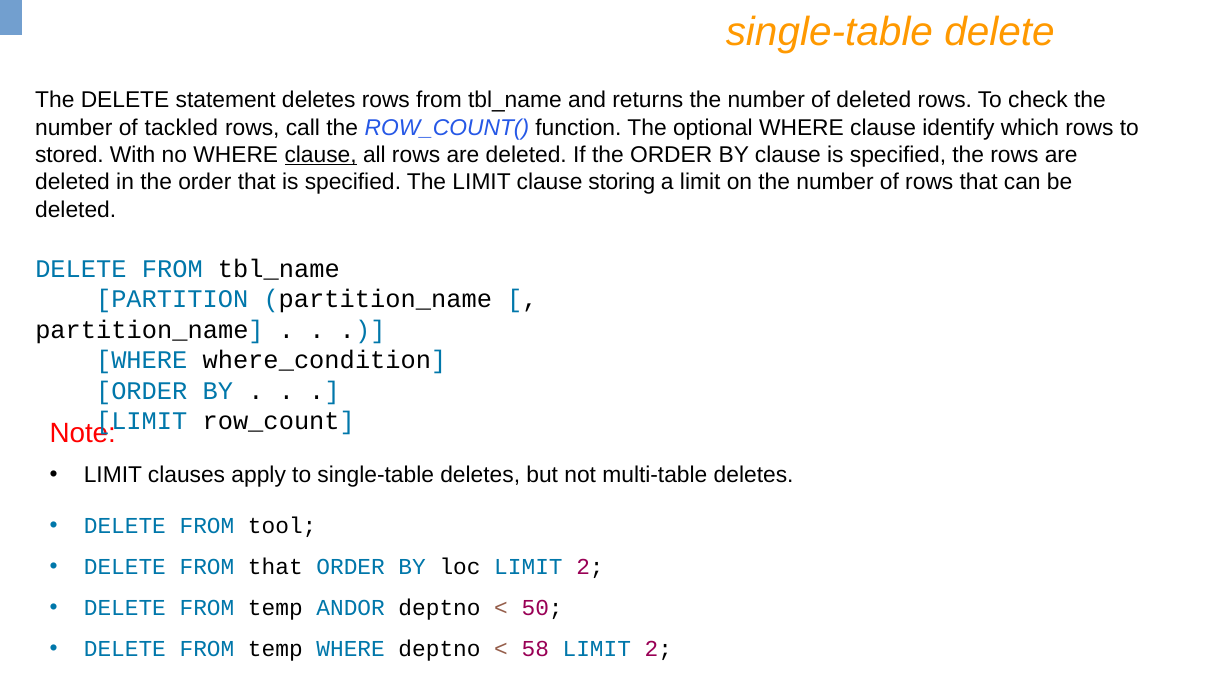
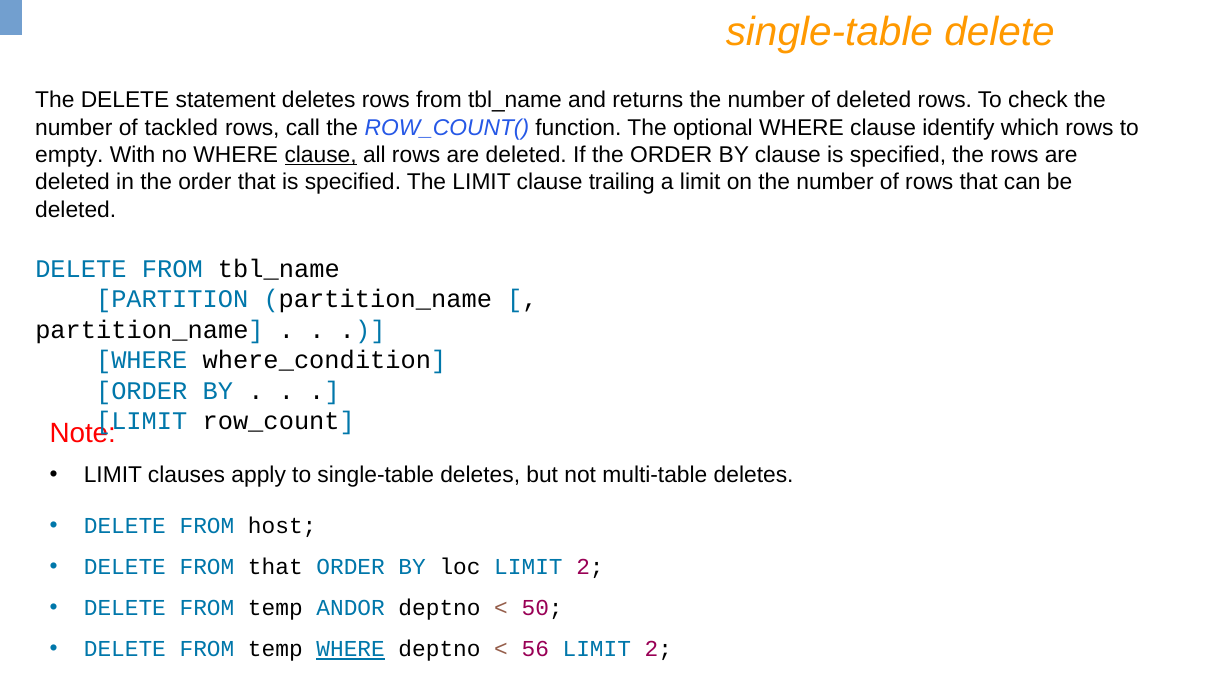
stored: stored -> empty (69, 155)
storing: storing -> trailing (622, 182)
tool: tool -> host (282, 526)
WHERE underline: none -> present (351, 649)
58: 58 -> 56 (535, 649)
